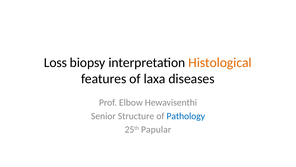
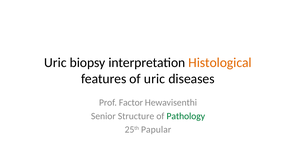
Loss: Loss -> Uric (55, 62)
of laxa: laxa -> uric (155, 79)
Elbow: Elbow -> Factor (131, 102)
Pathology colour: blue -> green (186, 116)
